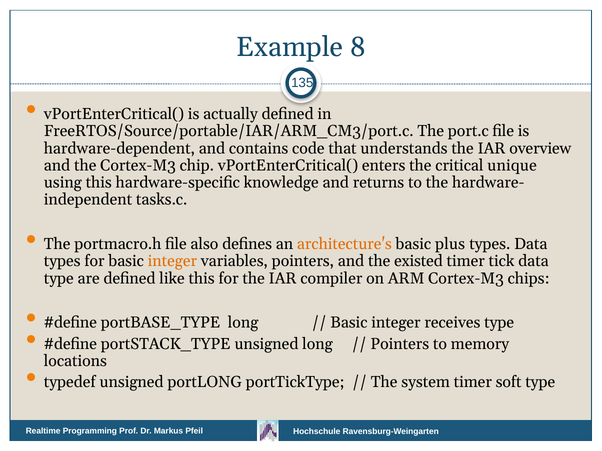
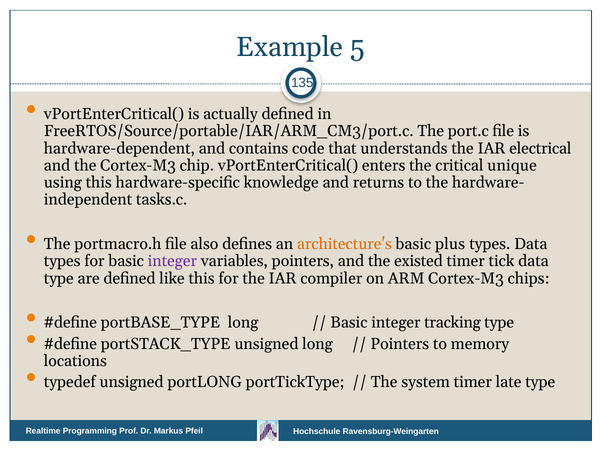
8: 8 -> 5 (357, 47)
overview: overview -> electrical (540, 149)
integer colour: orange -> purple (172, 261)
receives: receives -> tracking (452, 323)
soft: soft -> late (509, 383)
